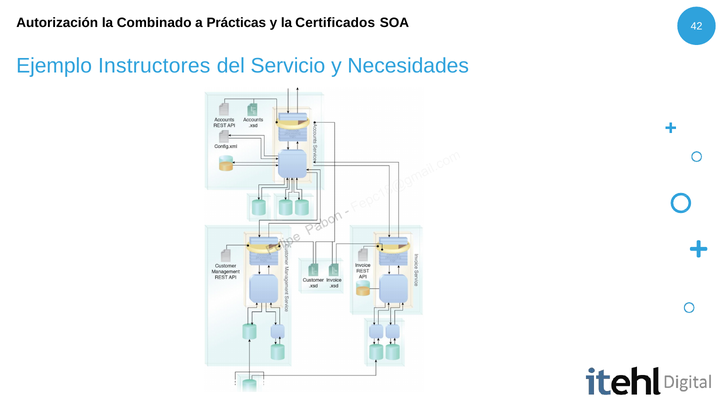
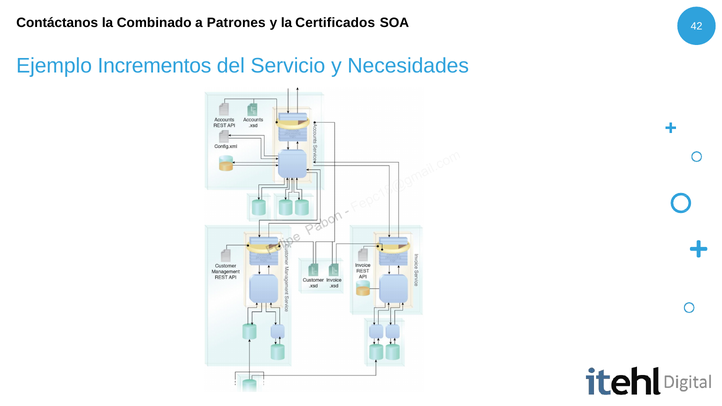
Autorización: Autorización -> Contáctanos (57, 23)
Prácticas: Prácticas -> Patrones (236, 23)
Instructores: Instructores -> Incrementos (154, 66)
